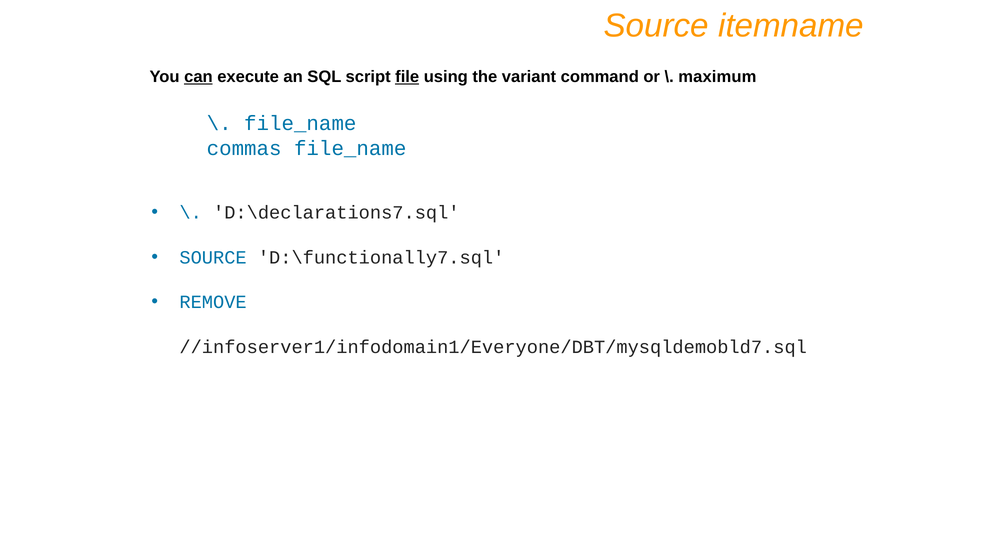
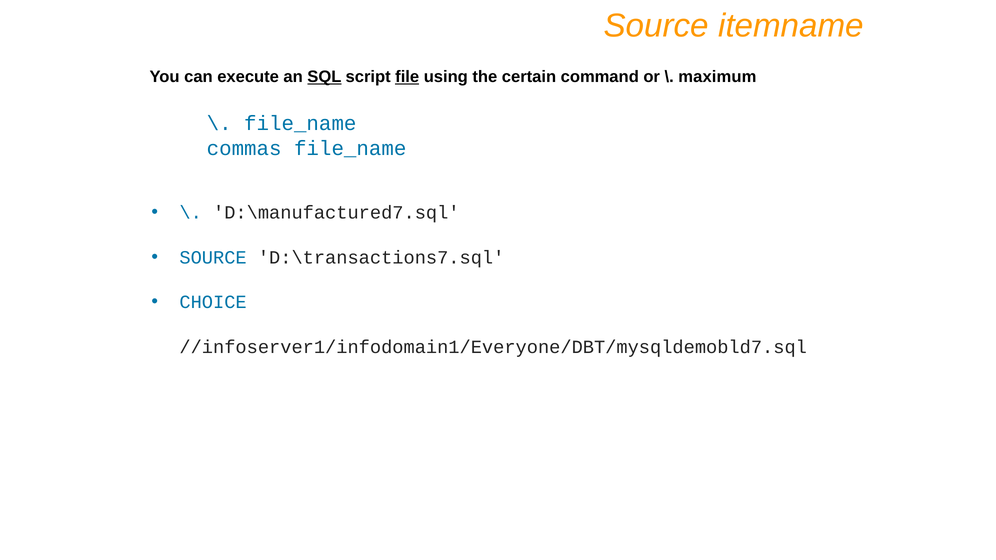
can underline: present -> none (198, 77)
SQL underline: none -> present (324, 77)
variant: variant -> certain (529, 77)
D:\declarations7.sql: D:\declarations7.sql -> D:\manufactured7.sql (336, 213)
D:\functionally7.sql: D:\functionally7.sql -> D:\transactions7.sql (381, 258)
REMOVE: REMOVE -> CHOICE (213, 302)
